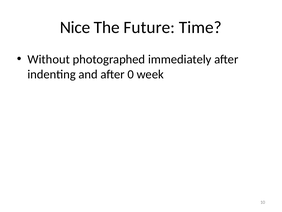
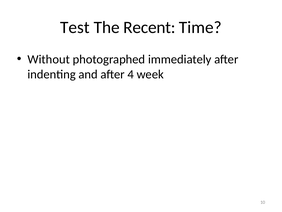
Nice: Nice -> Test (75, 27)
Future: Future -> Recent (149, 27)
0: 0 -> 4 (131, 74)
